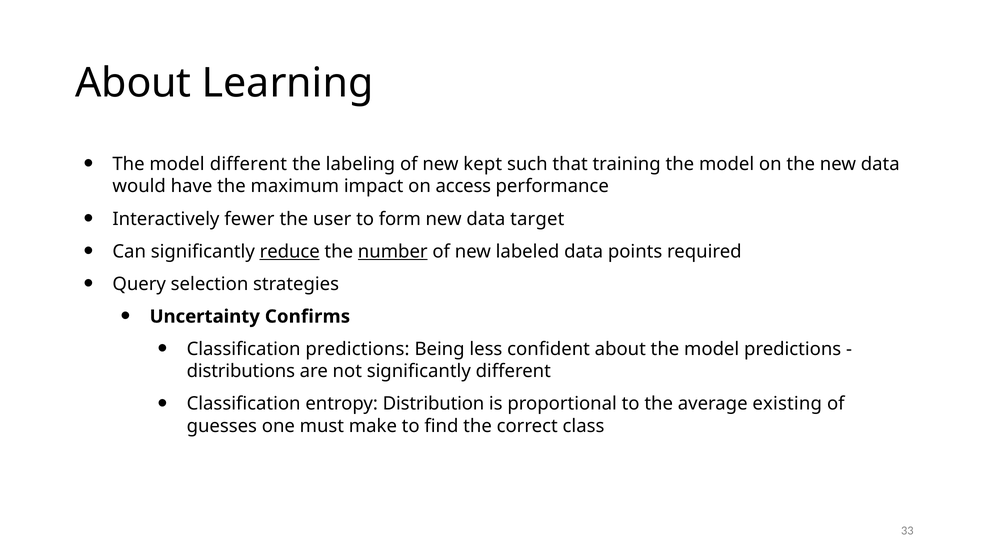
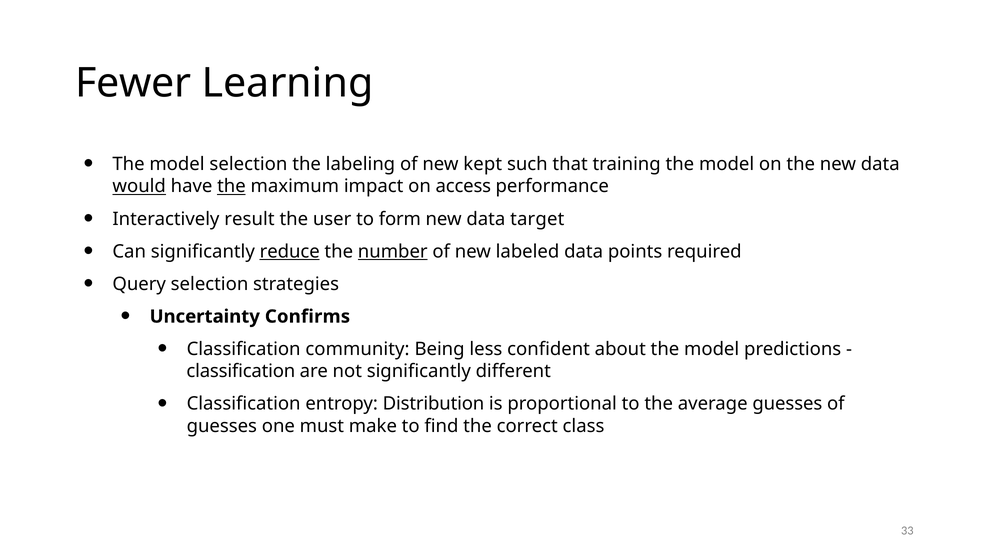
About: About -> Fewer (133, 83)
model different: different -> selection (248, 164)
would underline: none -> present (139, 186)
the underline: none -> present (231, 186)
fewer: fewer -> result (249, 219)
Classification predictions: predictions -> community (357, 349)
distributions: distributions -> classification (241, 372)
average existing: existing -> guesses (787, 404)
